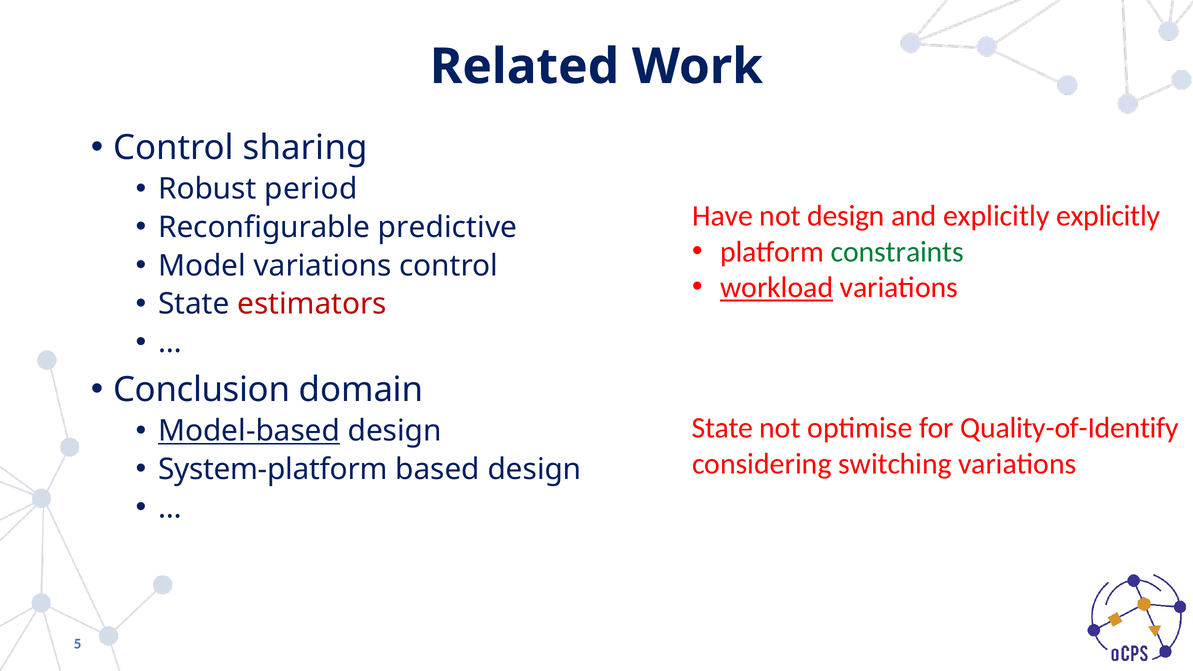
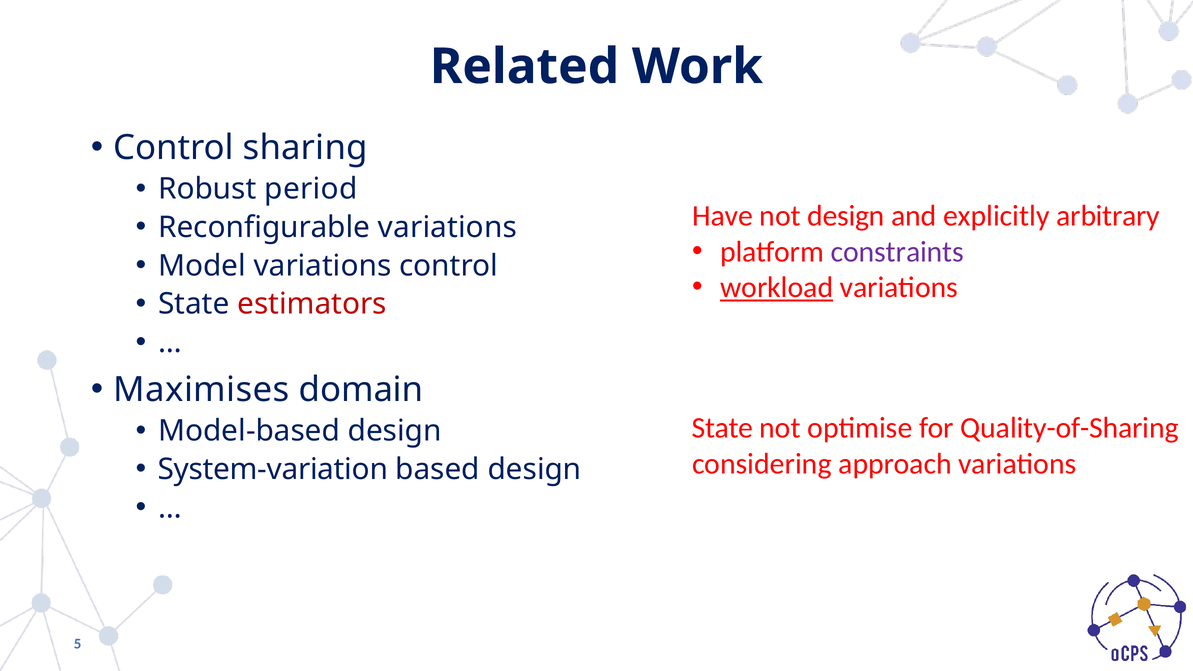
explicitly explicitly: explicitly -> arbitrary (1108, 216)
Reconfigurable predictive: predictive -> variations (447, 227)
constraints colour: green -> purple (897, 252)
Conclusion: Conclusion -> Maximises (201, 390)
Model-based underline: present -> none (249, 431)
Quality-of-Identify: Quality-of-Identify -> Quality-of-Sharing (1070, 428)
switching: switching -> approach (895, 464)
System-platform: System-platform -> System-variation (273, 469)
